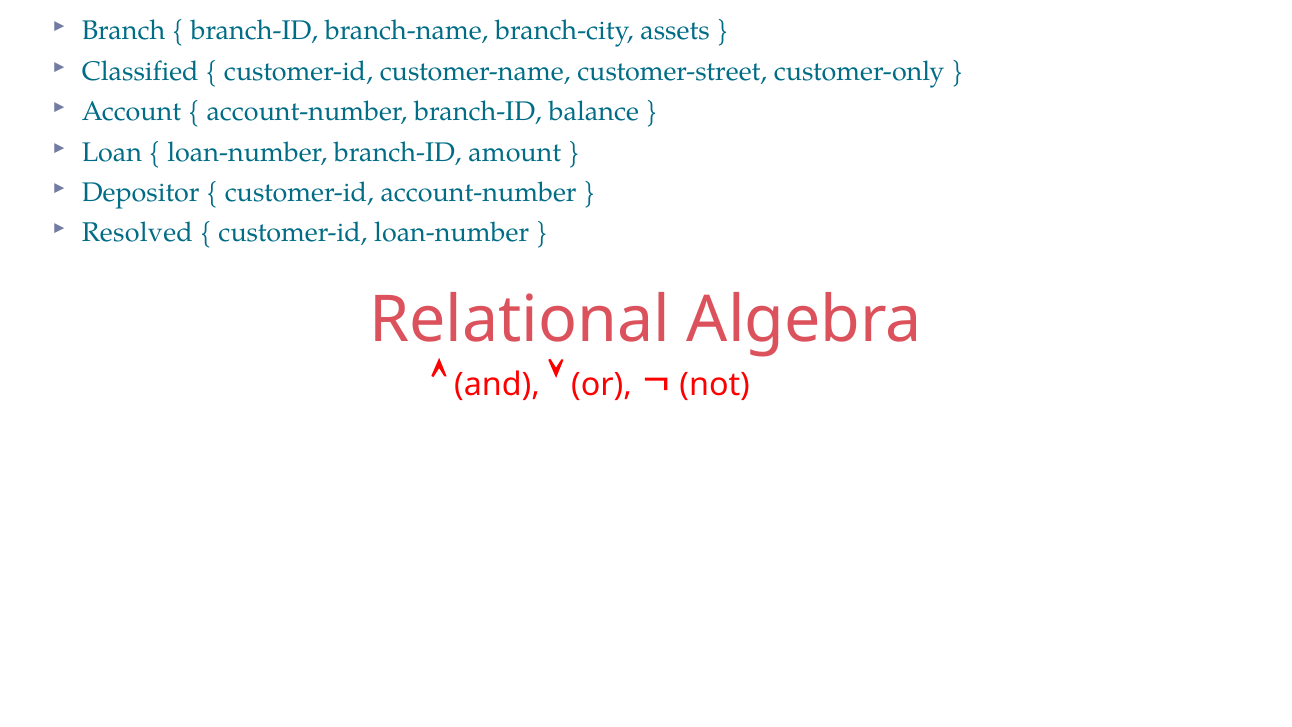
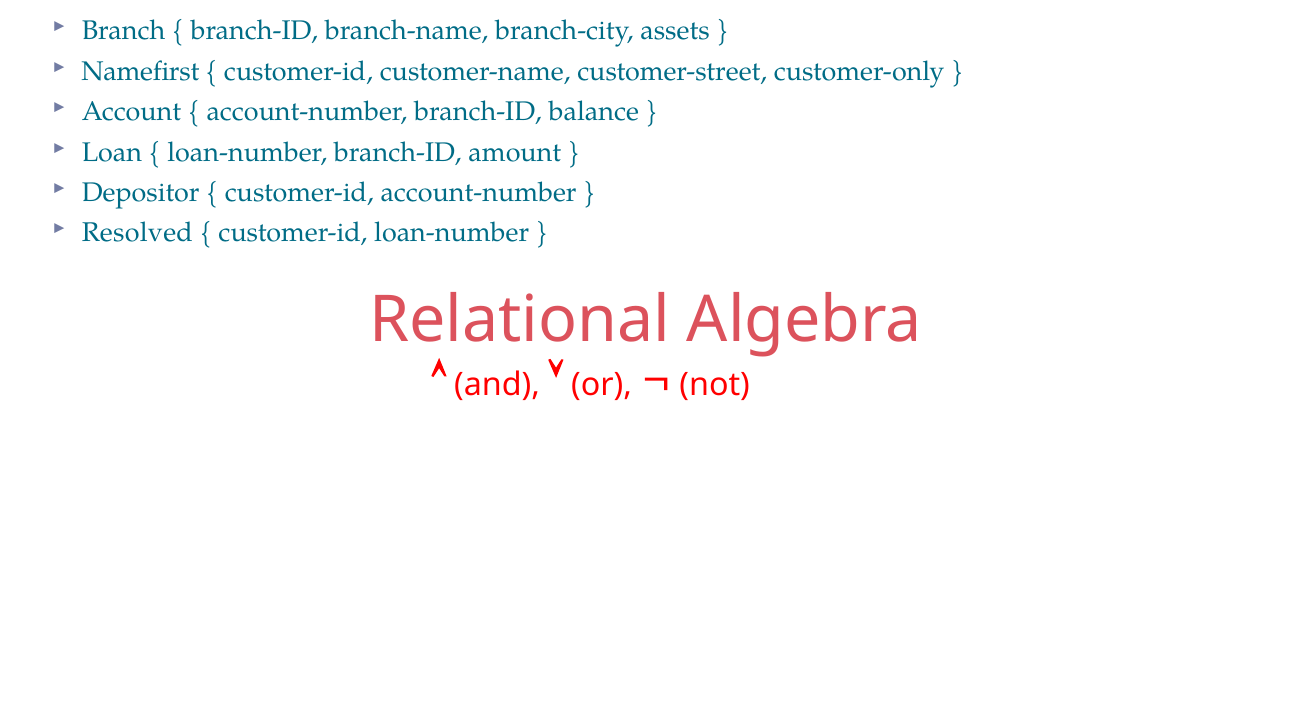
Classified: Classified -> Namefirst (140, 71)
